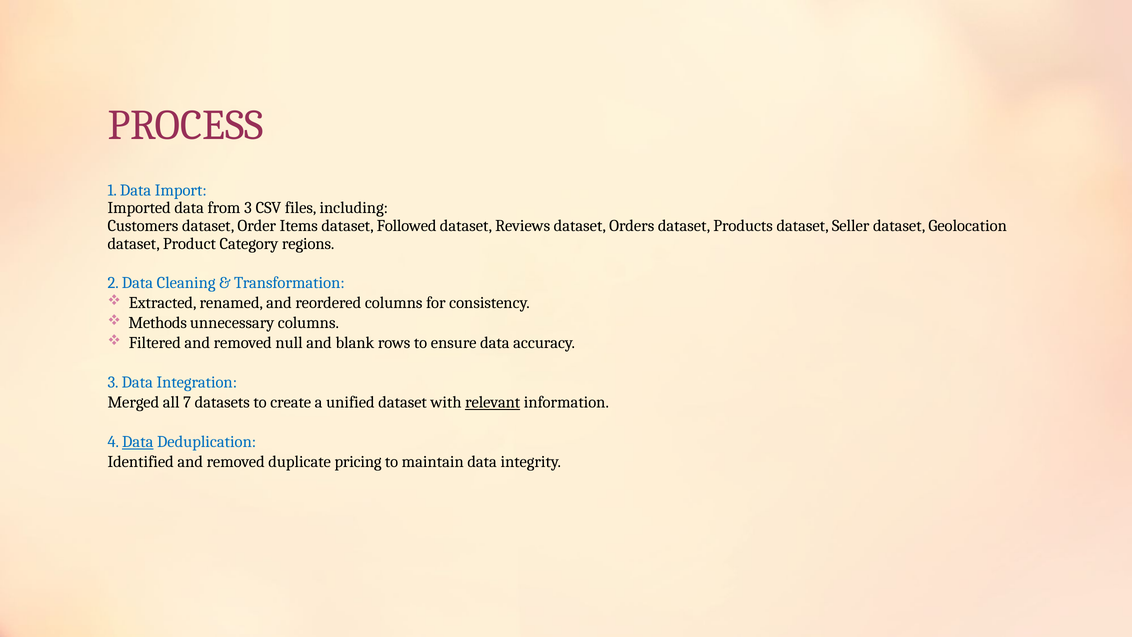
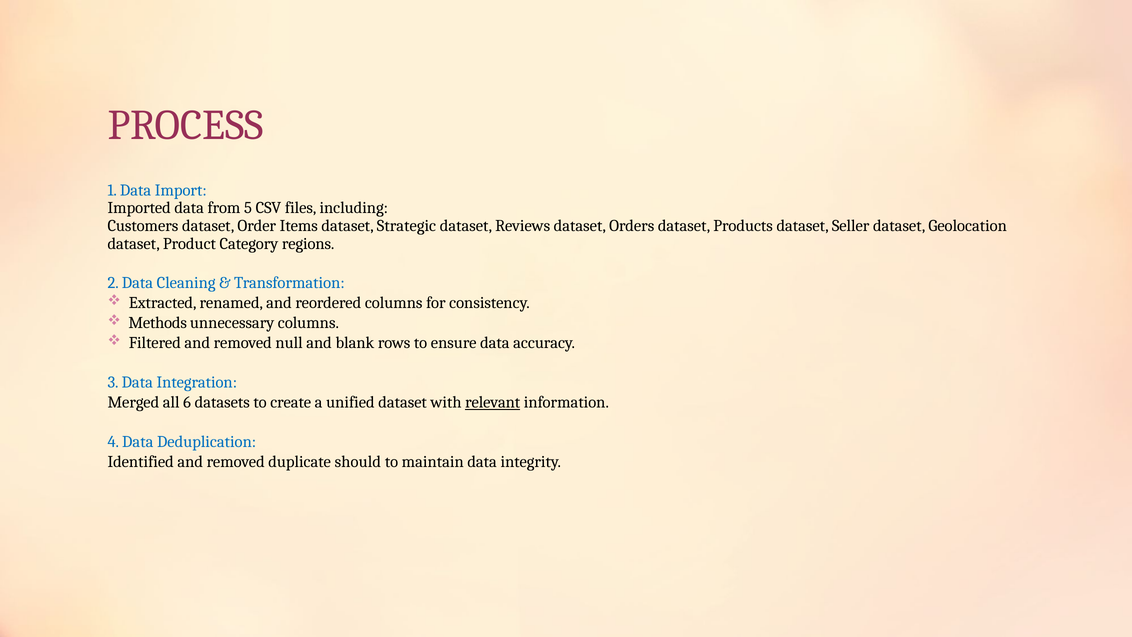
from 3: 3 -> 5 (248, 208)
Followed: Followed -> Strategic (406, 226)
7: 7 -> 6 (187, 402)
Data underline: present -> none (138, 442)
pricing: pricing -> should (358, 462)
